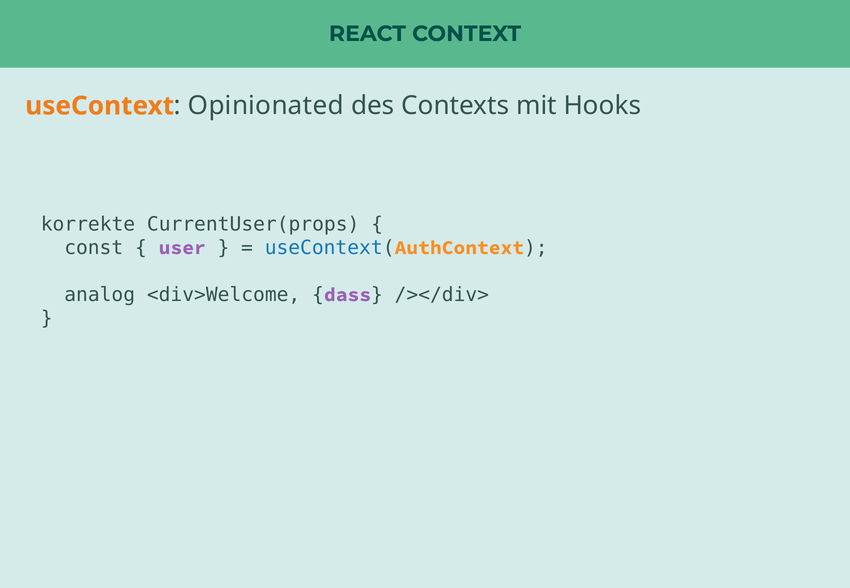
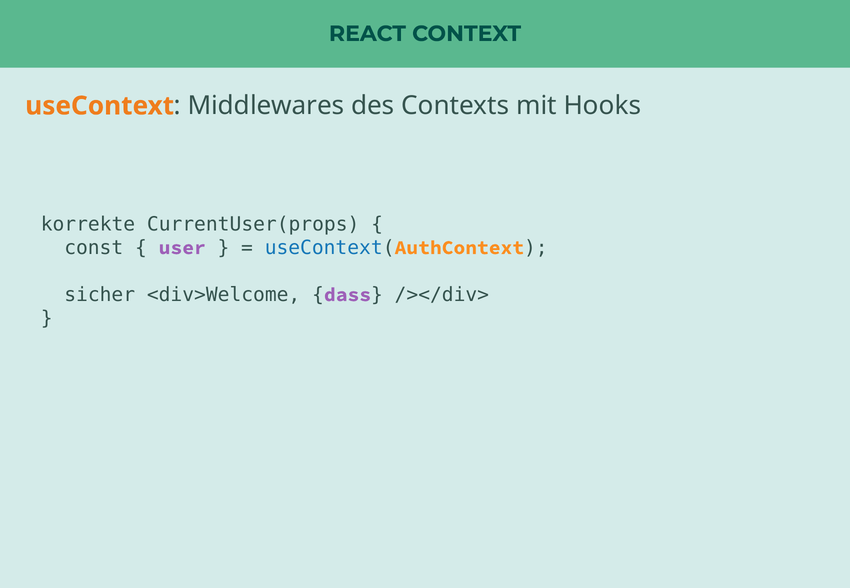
Opinionated: Opinionated -> Middlewares (266, 106)
analog: analog -> sicher (100, 295)
